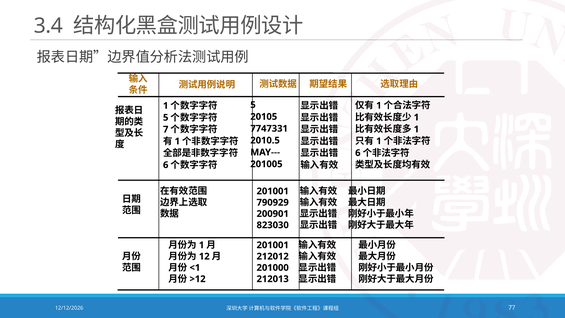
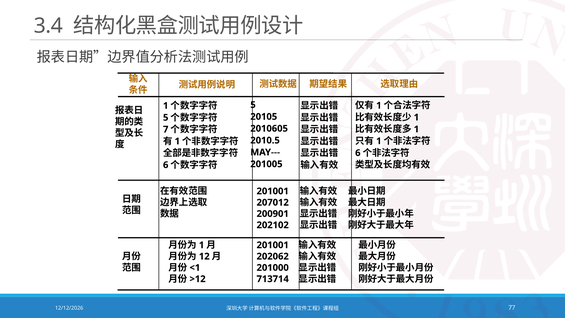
7747331: 7747331 -> 2010605 (269, 128)
790929: 790929 -> 207012 (273, 202)
823030: 823030 -> 202102 (273, 225)
212012: 212012 -> 202062 (273, 256)
212013: 212013 -> 713714 (273, 279)
